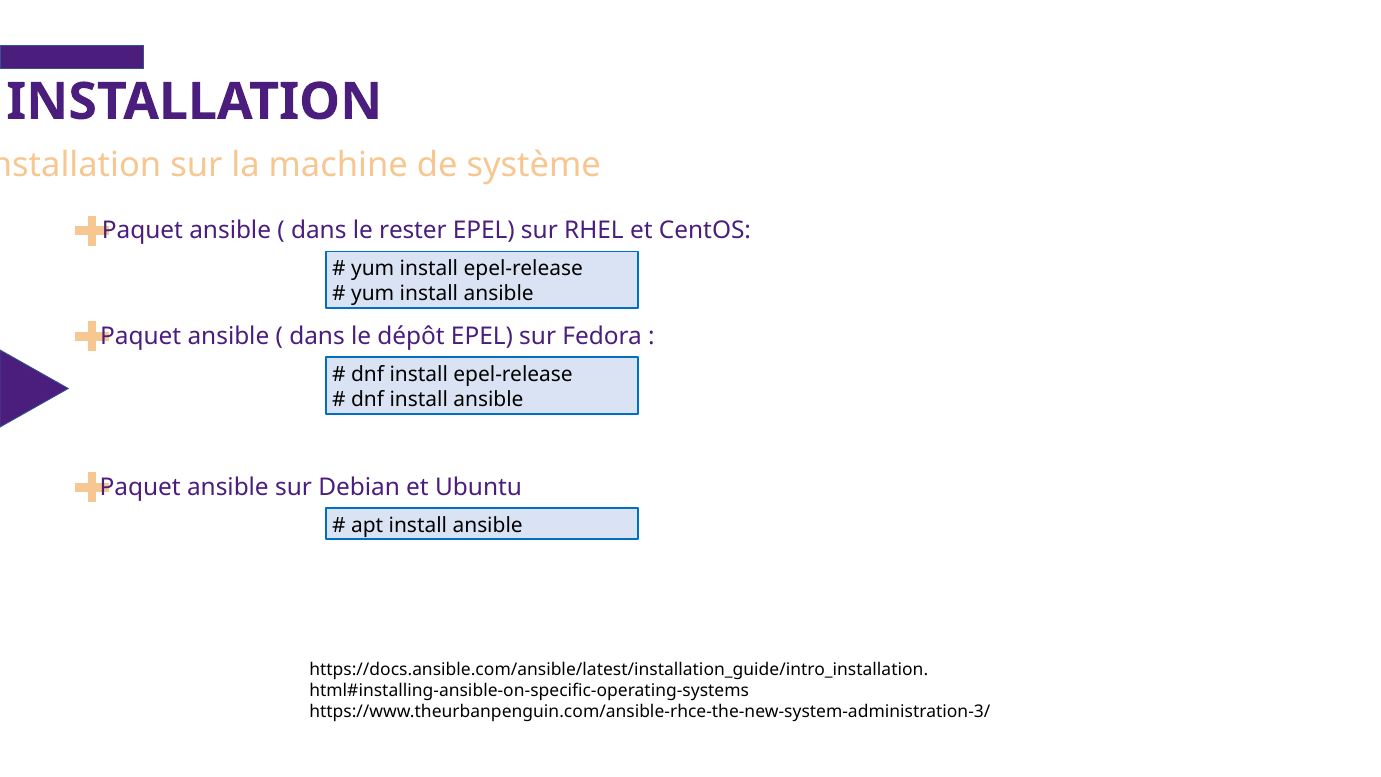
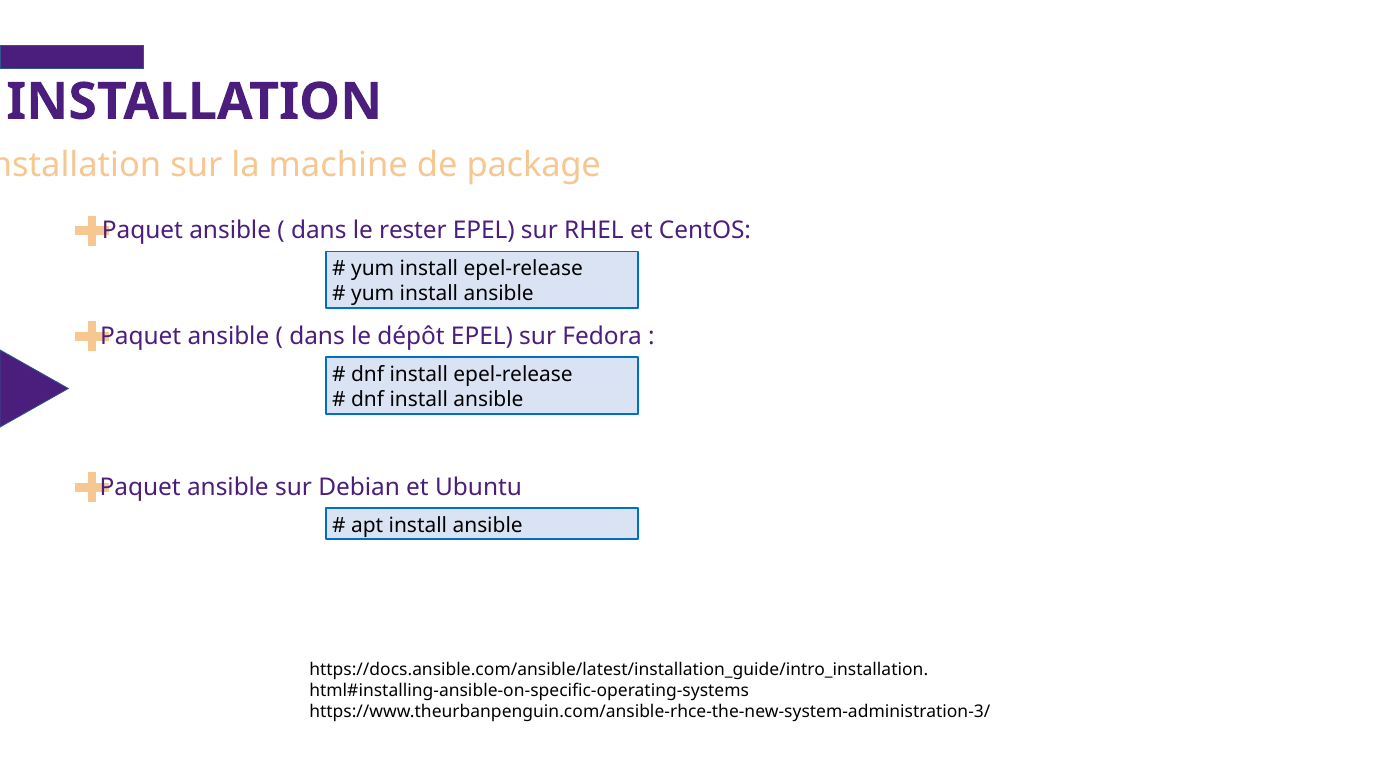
système: système -> package (534, 165)
